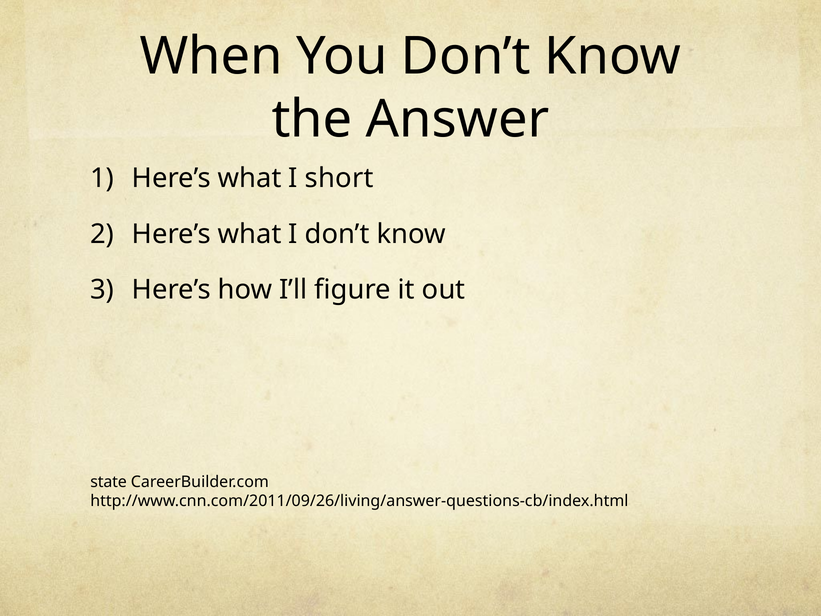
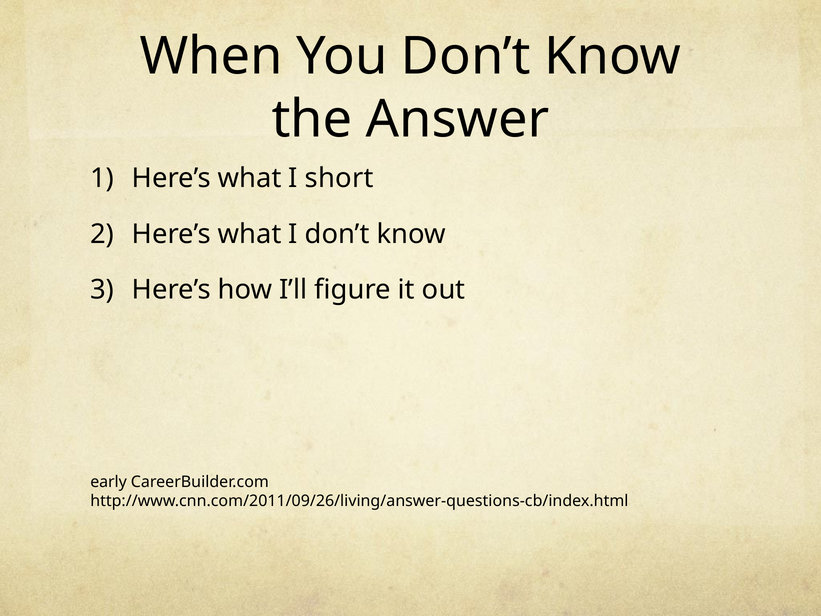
state: state -> early (109, 482)
